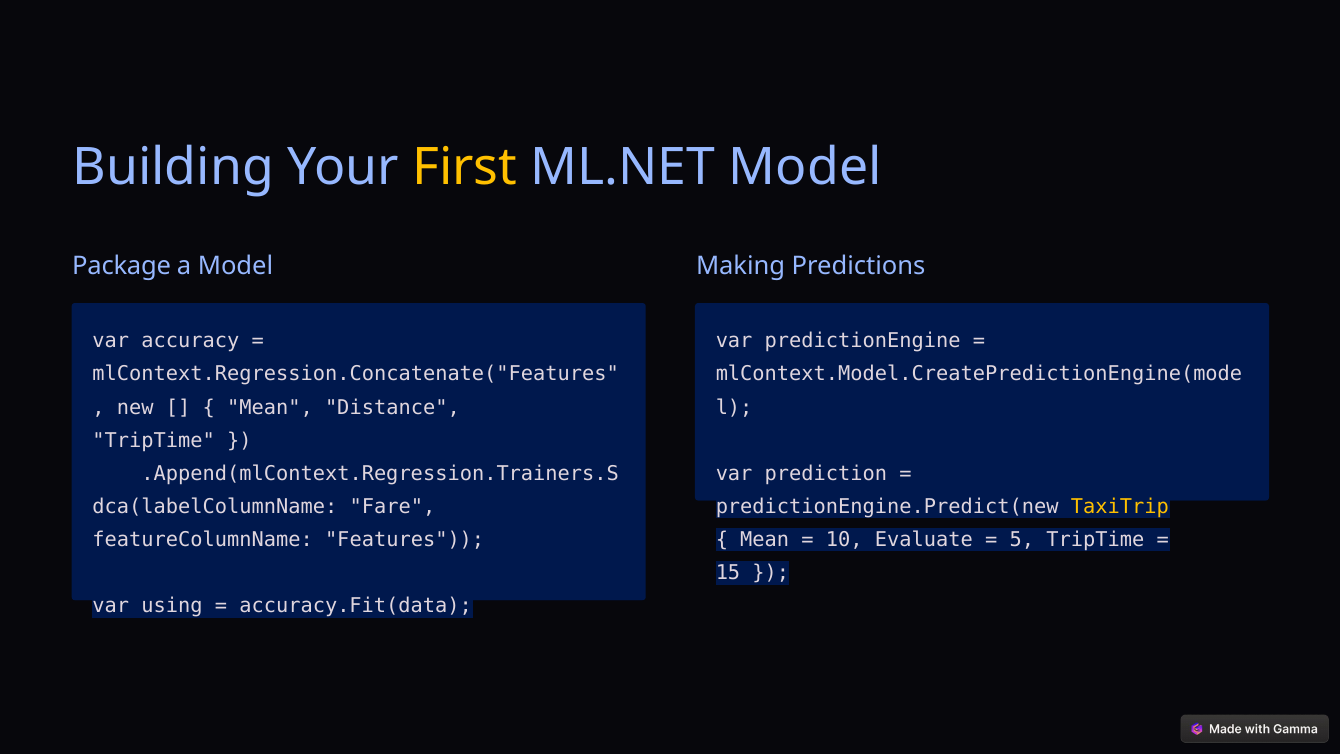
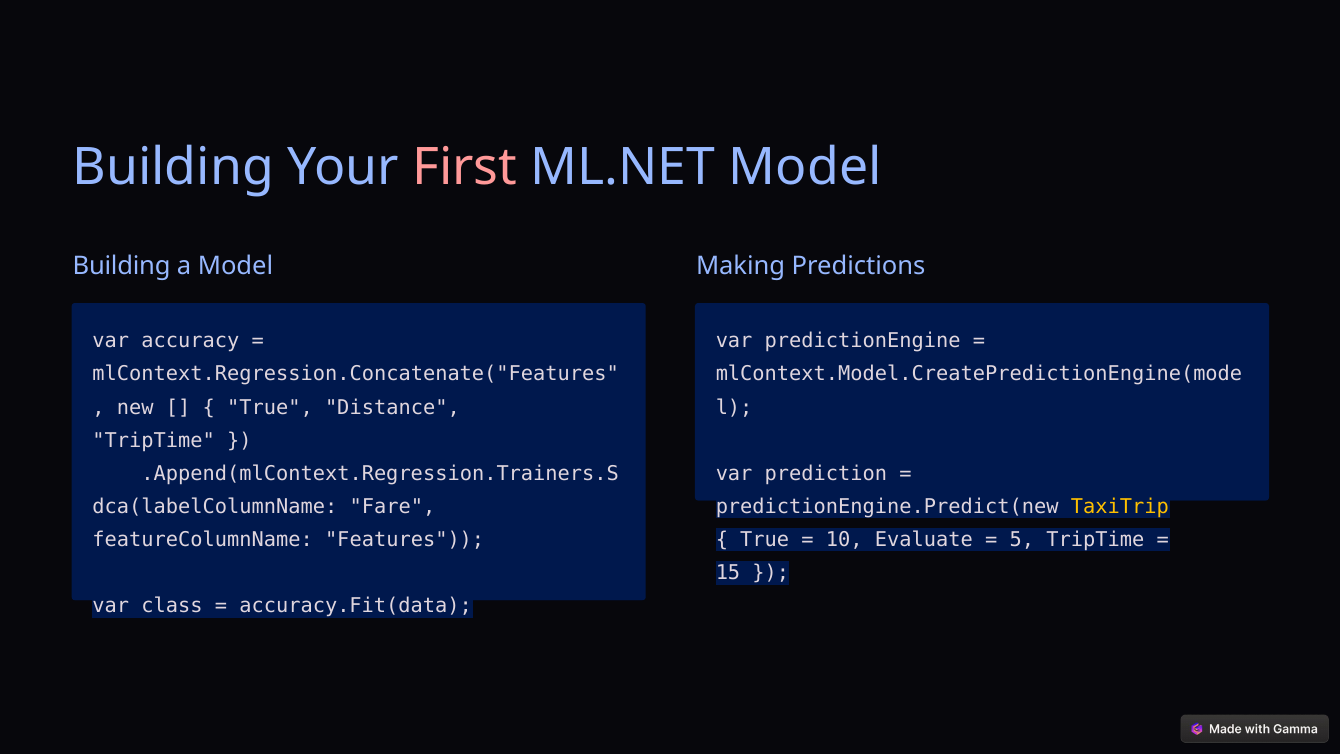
First colour: yellow -> pink (465, 167)
Package: Package -> Building (122, 266)
Mean: Mean -> True (270, 407)
Mean: Mean -> True (765, 540)
using: using -> class (172, 606)
